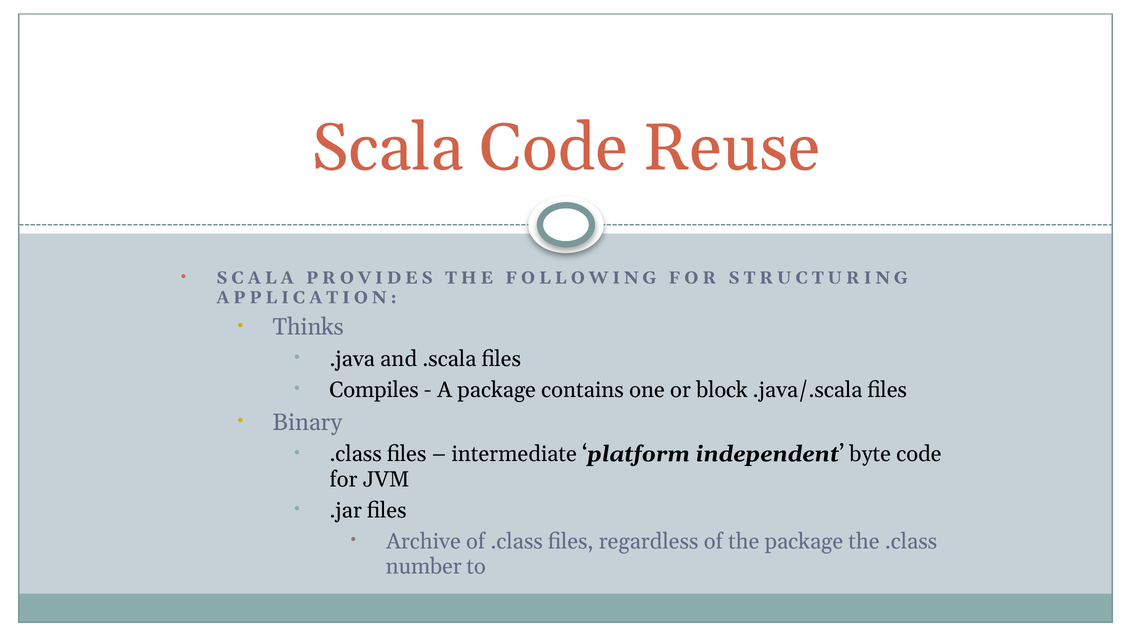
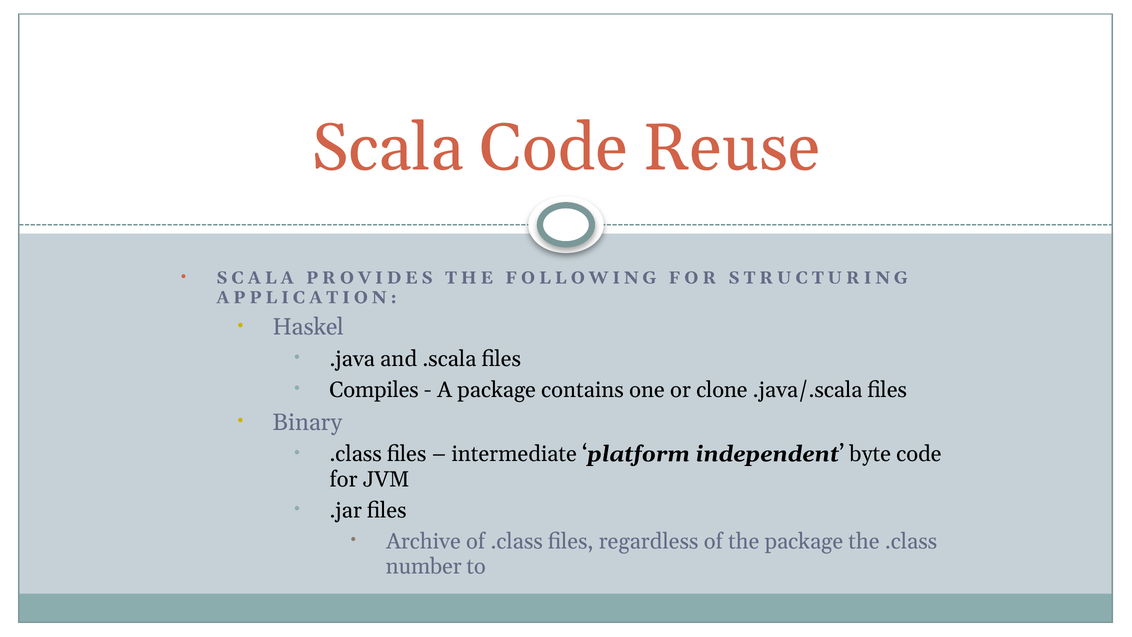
Thinks: Thinks -> Haskel (309, 327)
block: block -> clone (722, 390)
